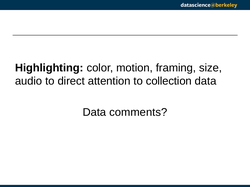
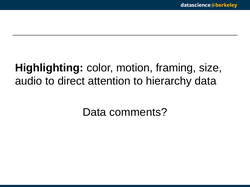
collection: collection -> hierarchy (169, 81)
